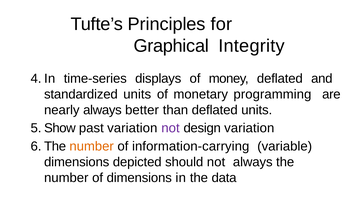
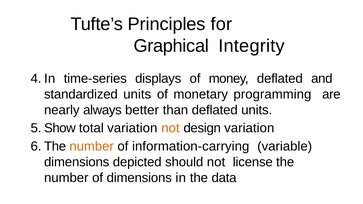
past: past -> total (91, 128)
not colour: purple -> orange (170, 128)
not always: always -> license (253, 162)
